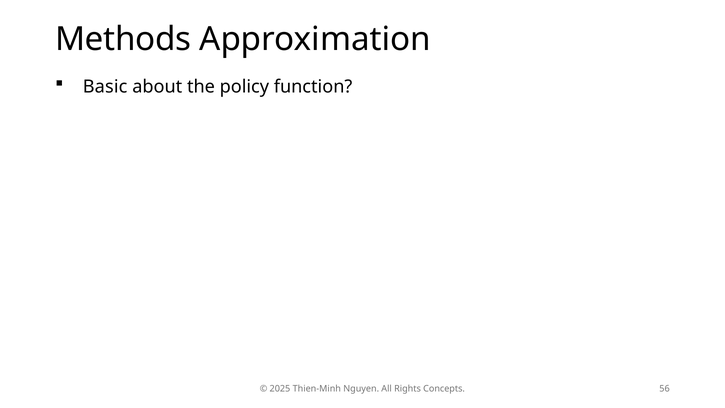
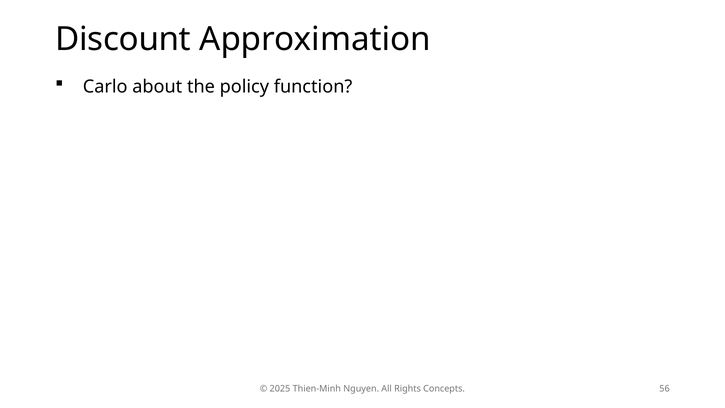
Methods: Methods -> Discount (123, 39)
Basic: Basic -> Carlo (105, 87)
